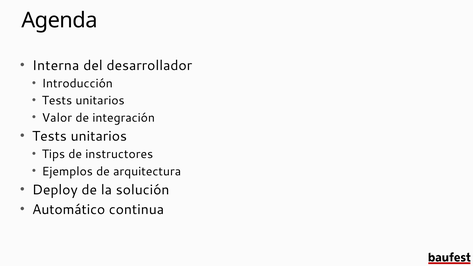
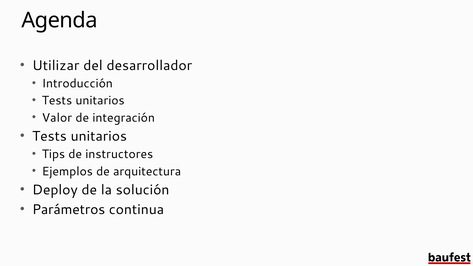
Interna: Interna -> Utilizar (56, 66)
Automático: Automático -> Parámetros (69, 209)
